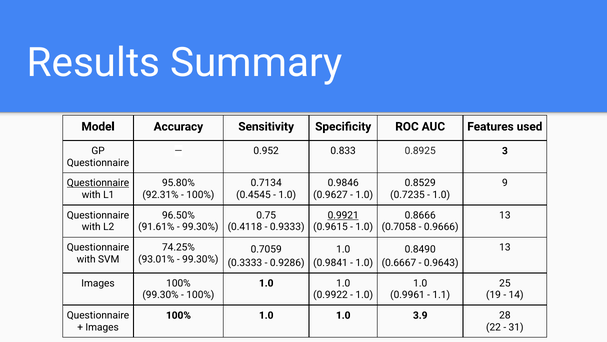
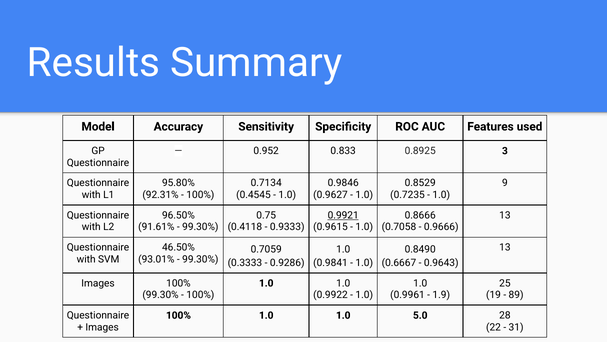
Questionnaire underline: present -> none (98, 183)
74.25%: 74.25% -> 46.50% (178, 247)
1.1: 1.1 -> 1.9 (441, 295)
14: 14 -> 89 (516, 295)
3.9: 3.9 -> 5.0 (420, 315)
